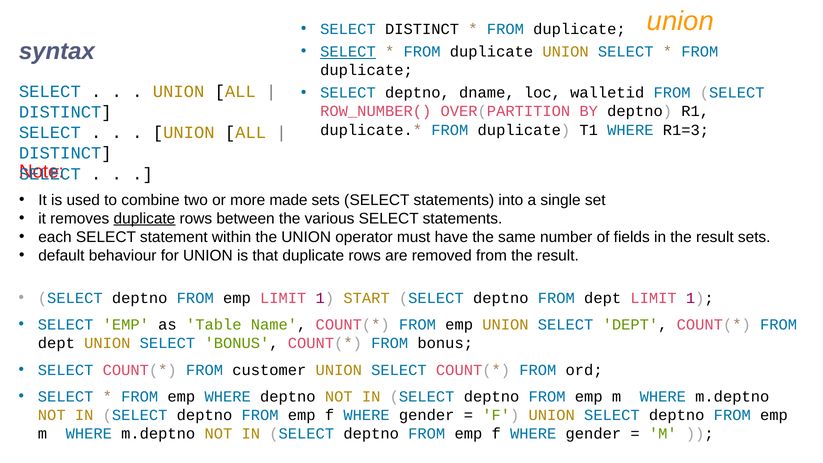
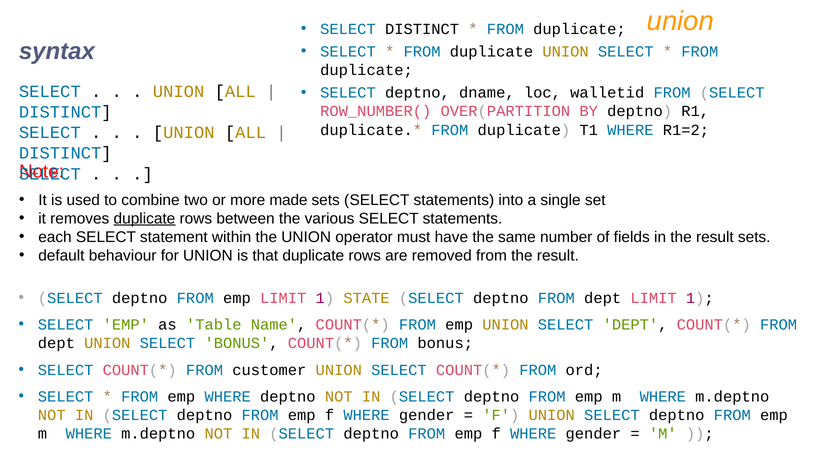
SELECT underline: present -> none (348, 52)
R1=3: R1=3 -> R1=2 (686, 130)
START: START -> STATE (367, 298)
